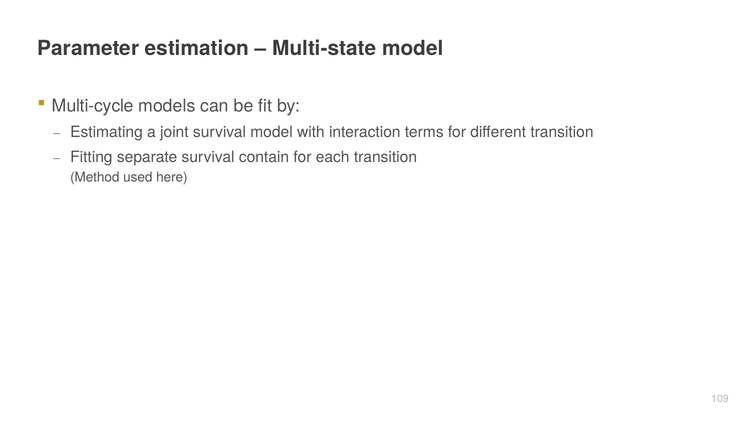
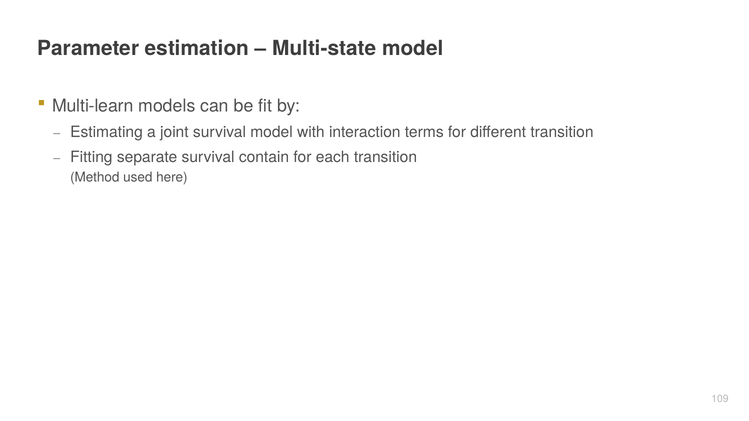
Multi-cycle: Multi-cycle -> Multi-learn (93, 106)
